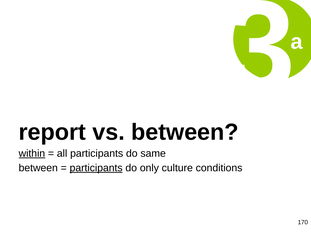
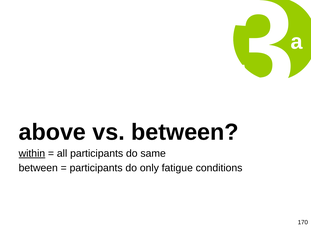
report: report -> above (52, 132)
participants underline: present -> none (96, 168)
culture: culture -> fatigue (177, 168)
